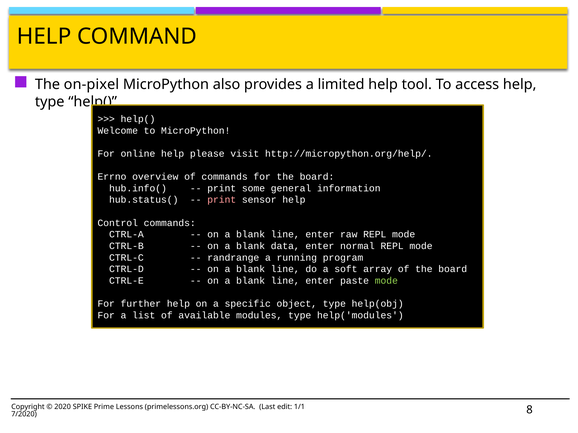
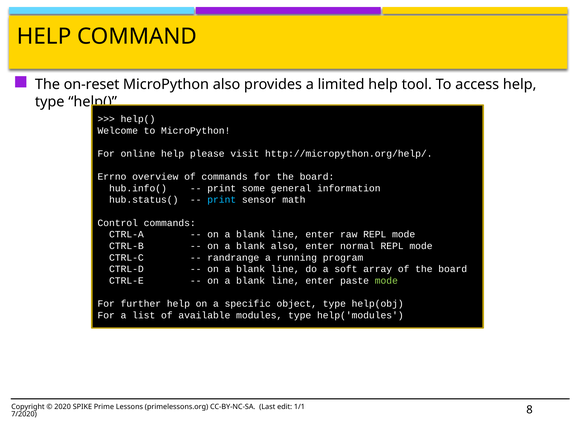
on-pixel: on-pixel -> on-reset (92, 85)
print colour: pink -> light blue (222, 200)
sensor help: help -> math (294, 200)
blank data: data -> also (285, 246)
